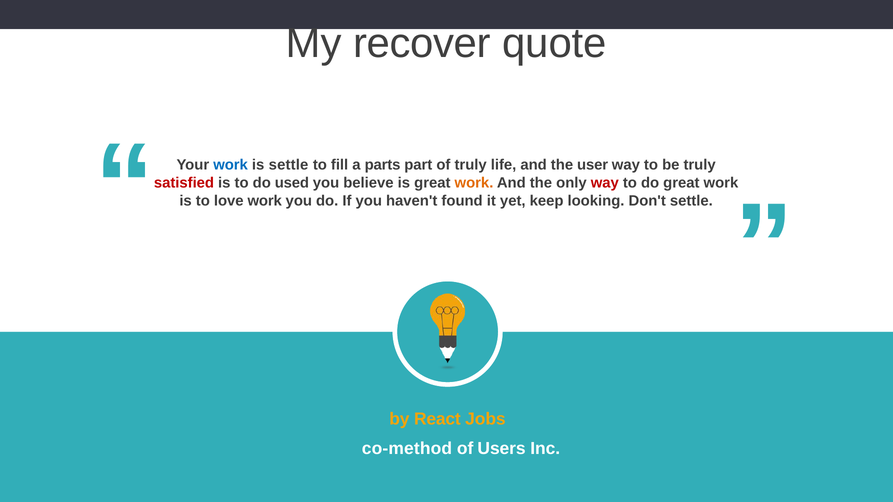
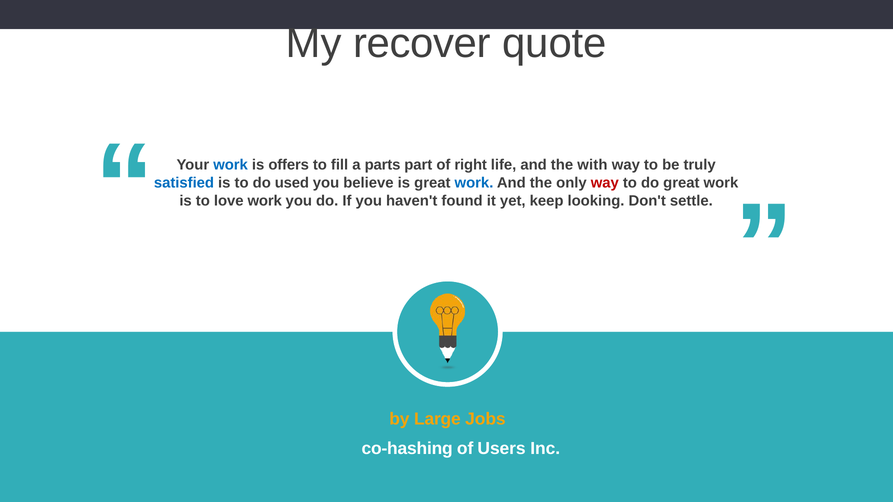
is settle: settle -> offers (289, 165)
of truly: truly -> right (471, 165)
user: user -> with (592, 165)
satisfied colour: red -> blue (184, 183)
work colour: orange -> blue (474, 183)
by React: React -> Large (437, 419)
co-method: co-method -> co-hashing (407, 449)
